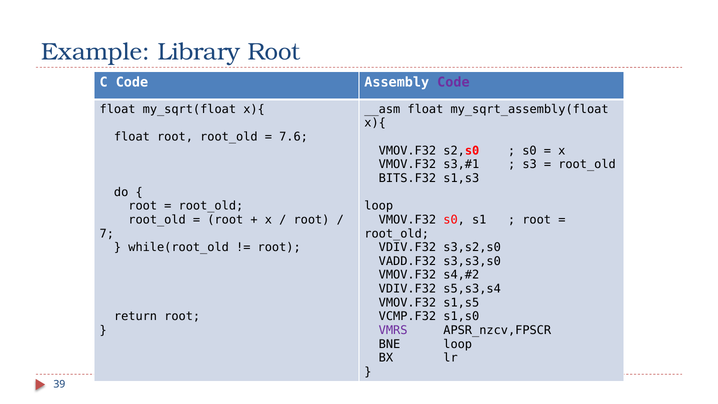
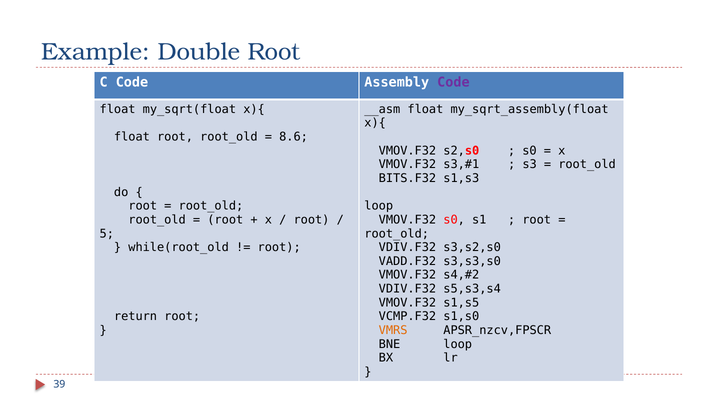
Library: Library -> Double (199, 52)
7.6: 7.6 -> 8.6 (294, 137)
7: 7 -> 5 (107, 233)
VMRS colour: purple -> orange (393, 330)
